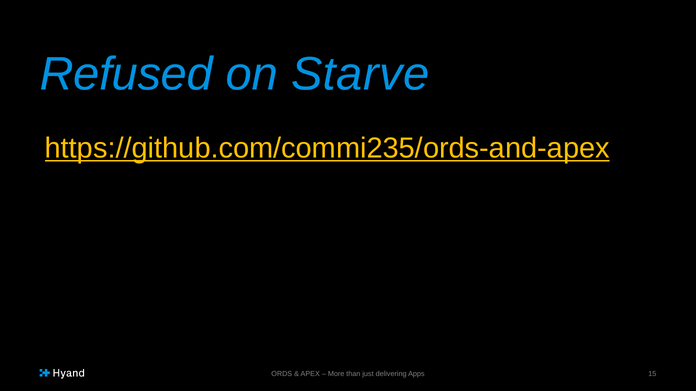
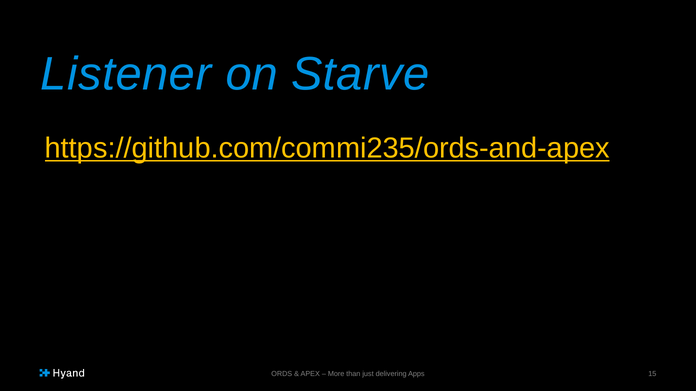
Refused: Refused -> Listener (126, 75)
